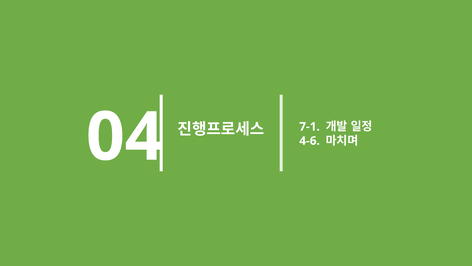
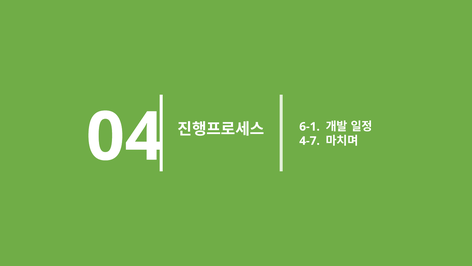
7-1: 7-1 -> 6-1 (310, 126)
4-6: 4-6 -> 4-7 (310, 141)
